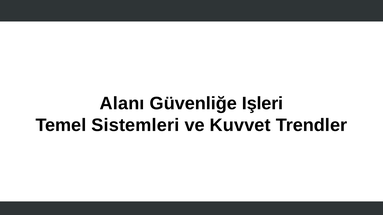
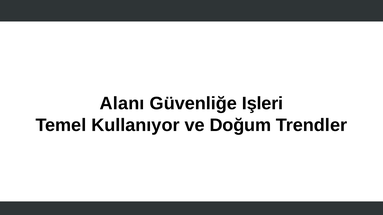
Sistemleri: Sistemleri -> Kullanıyor (135, 125)
Kuvvet: Kuvvet -> Doğum (240, 125)
